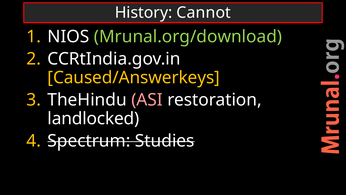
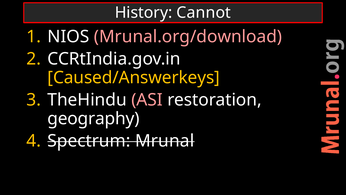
Mrunal.org/download colour: light green -> pink (188, 36)
landlocked: landlocked -> geography (93, 118)
Studies: Studies -> Mrunal (165, 141)
